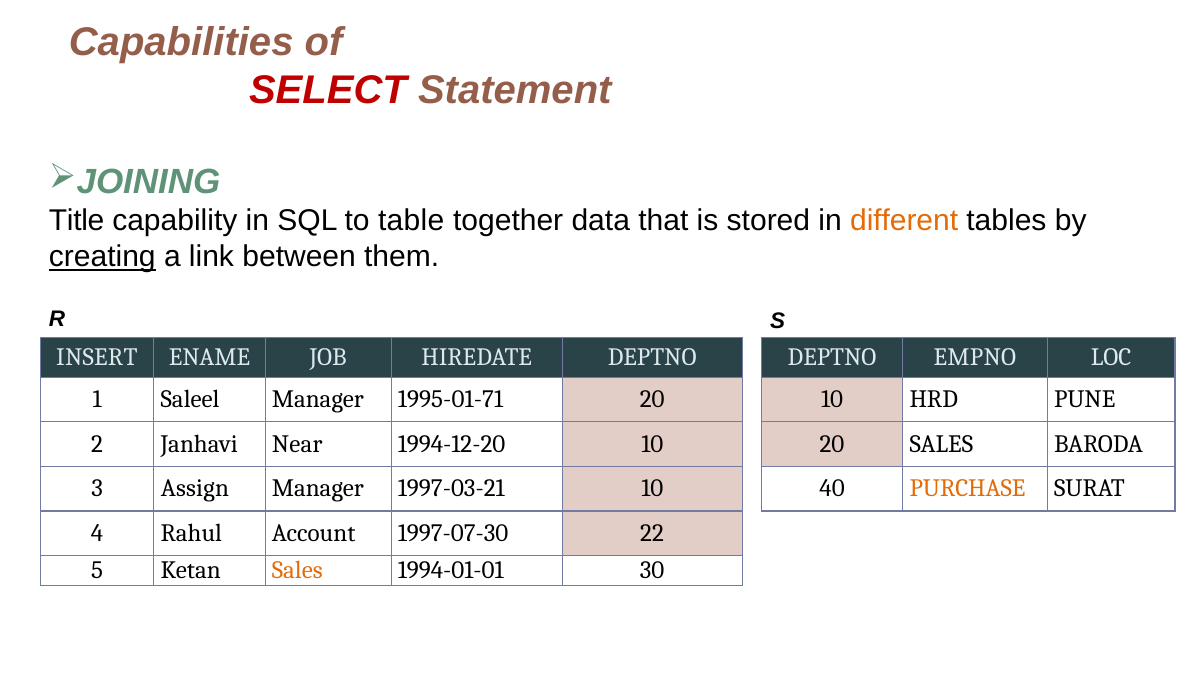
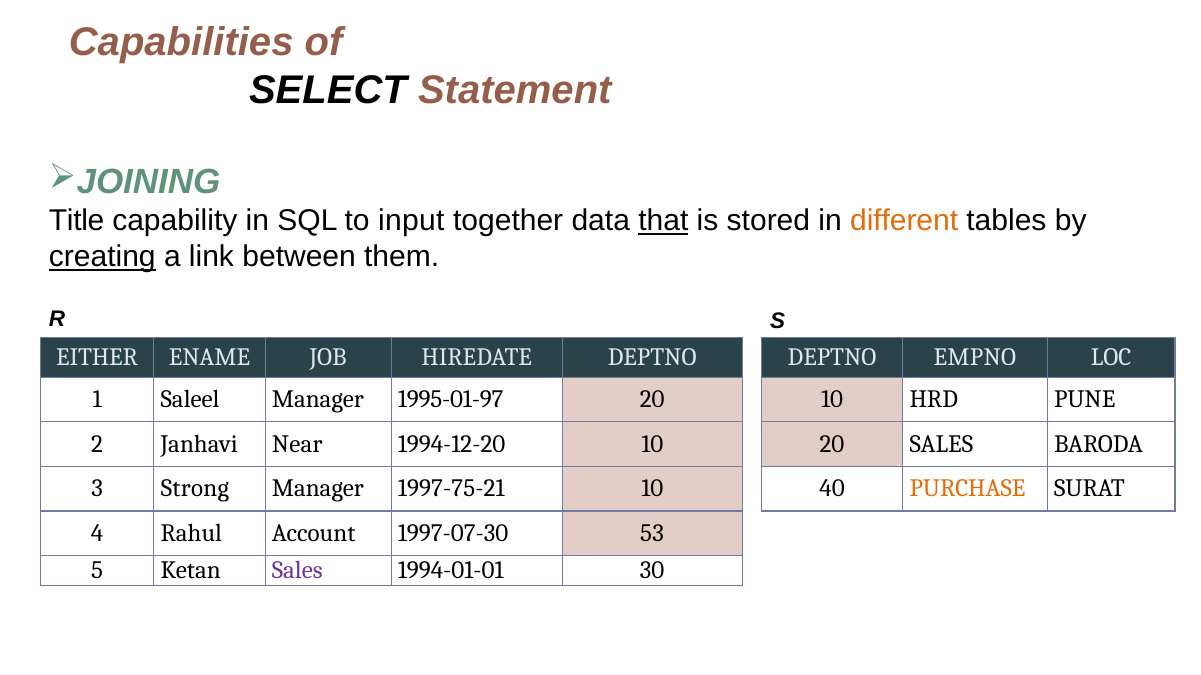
SELECT colour: red -> black (328, 90)
table: table -> input (411, 221)
that underline: none -> present (663, 221)
INSERT: INSERT -> EITHER (97, 358)
1995-01-71: 1995-01-71 -> 1995-01-97 (451, 400)
Assign: Assign -> Strong (195, 489)
1997-03-21: 1997-03-21 -> 1997-75-21 (451, 489)
22: 22 -> 53 (652, 534)
Sales colour: orange -> purple (297, 571)
